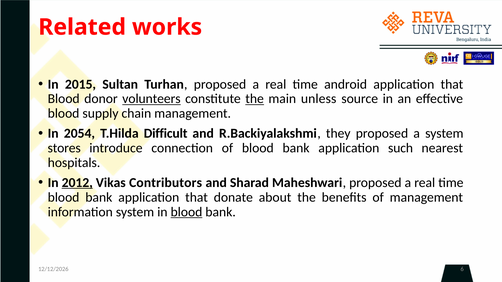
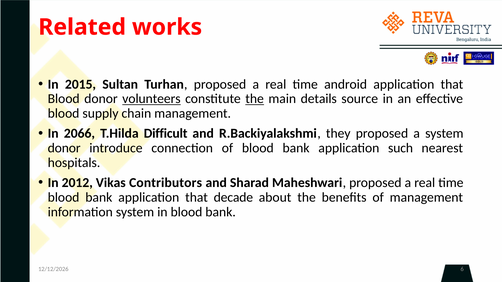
unless: unless -> details (319, 99)
2054: 2054 -> 2066 (79, 134)
stores: stores -> donor (64, 148)
2012 underline: present -> none (77, 183)
donate: donate -> decade (233, 197)
blood underline: present -> none (186, 212)
